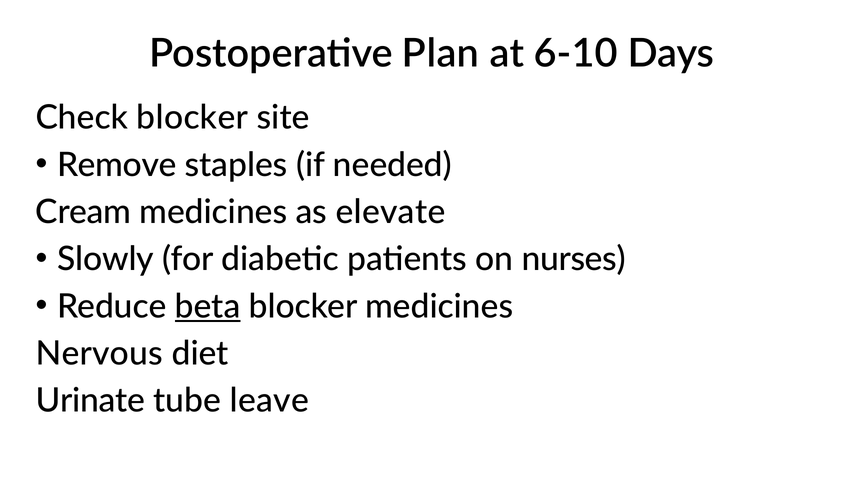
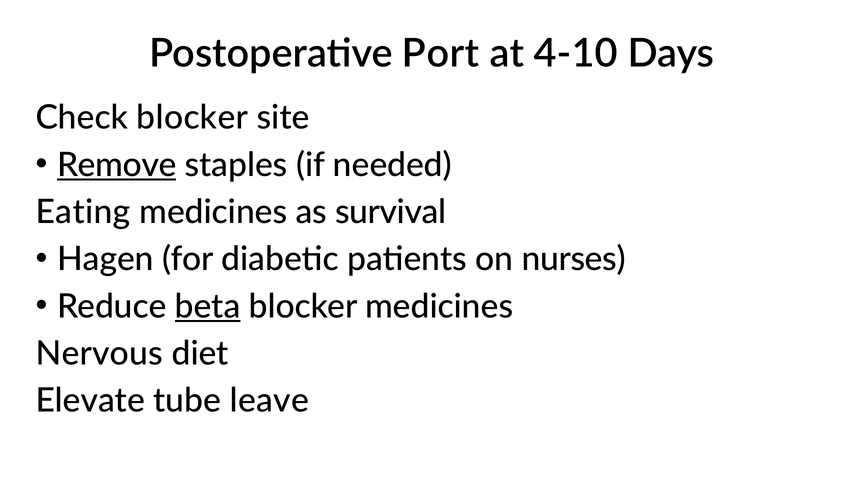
Plan: Plan -> Port (441, 54)
6-10: 6-10 -> 4-10 (576, 54)
Remove underline: none -> present (117, 165)
Cream: Cream -> Eating (83, 212)
elevate: elevate -> survival (391, 212)
Slowly: Slowly -> Hagen (106, 259)
Urinate: Urinate -> Elevate (90, 401)
